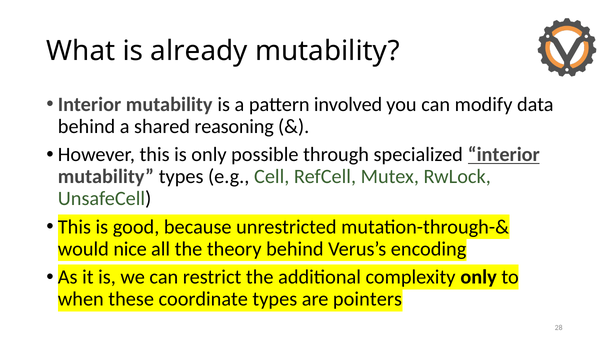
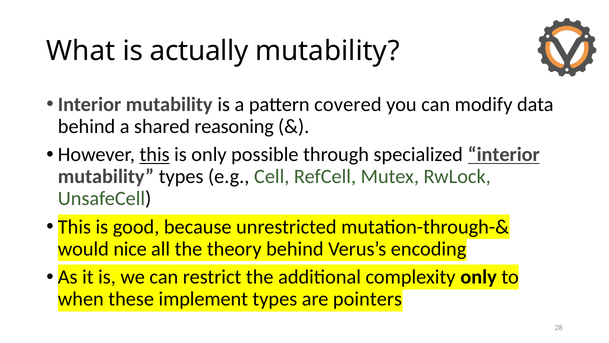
already: already -> actually (199, 51)
involved: involved -> covered (348, 104)
this underline: none -> present (155, 155)
coordinate: coordinate -> implement (203, 299)
